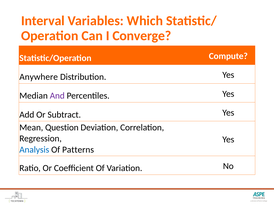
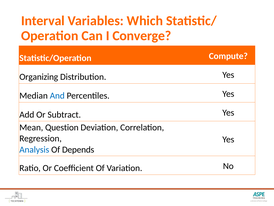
Anywhere: Anywhere -> Organizing (39, 77)
And colour: purple -> blue (57, 96)
Patterns: Patterns -> Depends (78, 149)
